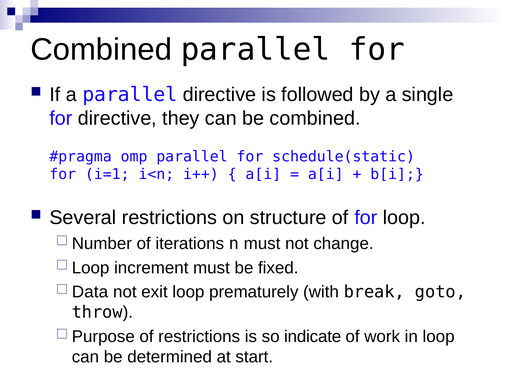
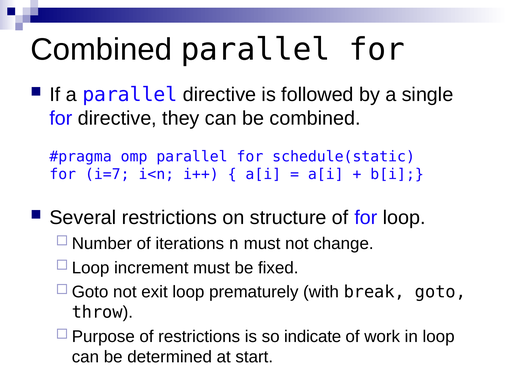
i=1: i=1 -> i=7 (107, 174)
Data: Data -> Goto (90, 292)
